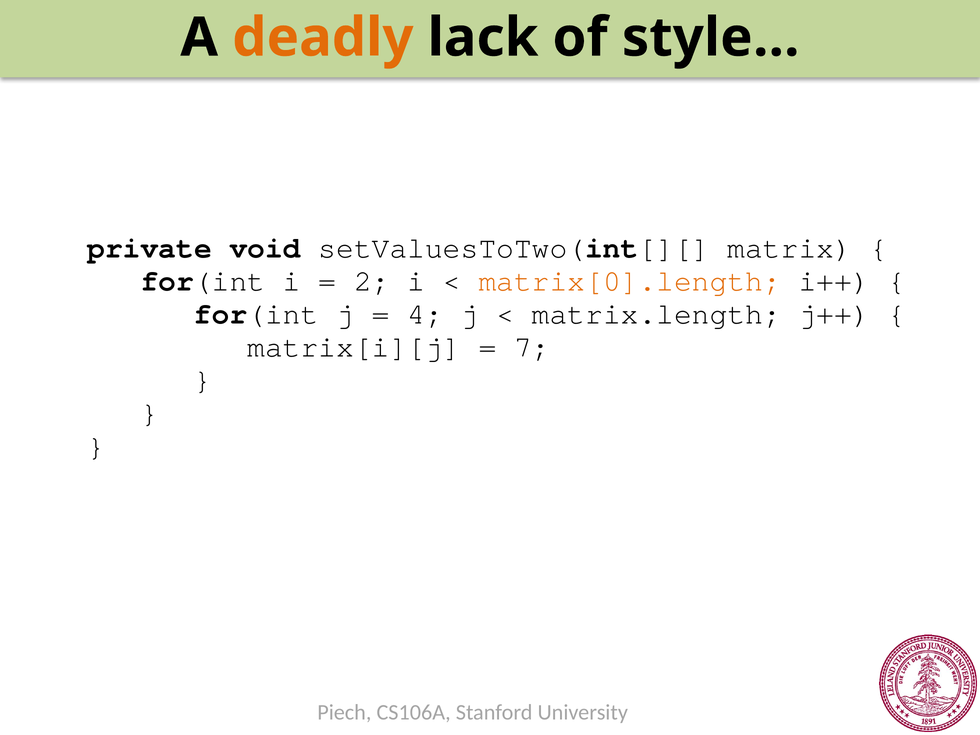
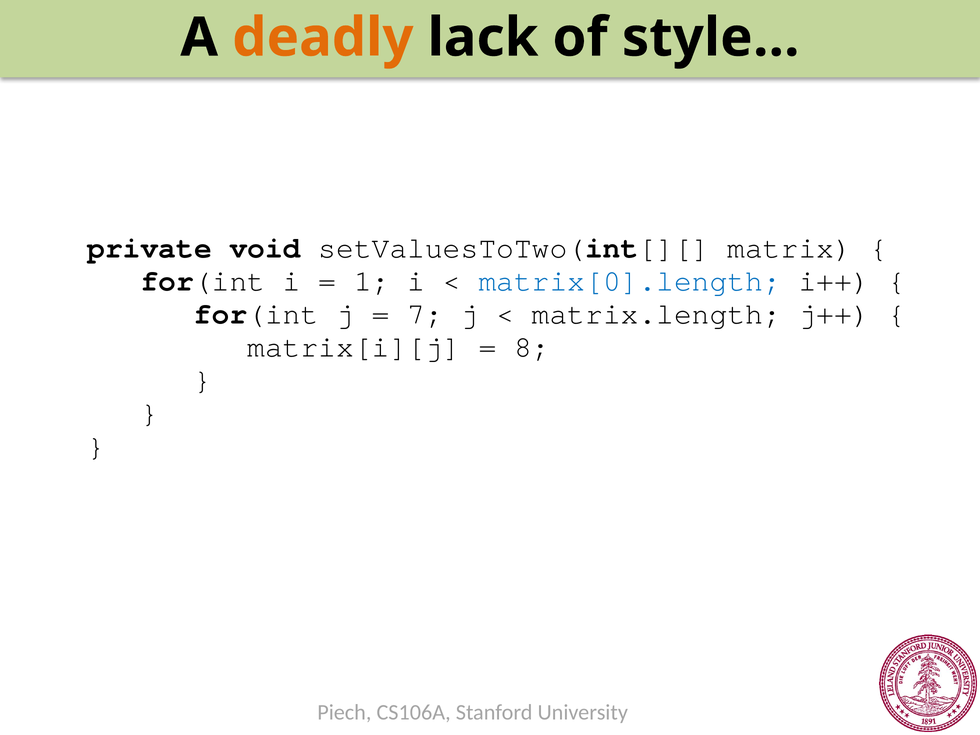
2: 2 -> 1 (372, 281)
matrix[0].length colour: orange -> blue (630, 281)
4: 4 -> 7 (425, 314)
7: 7 -> 8 (532, 347)
